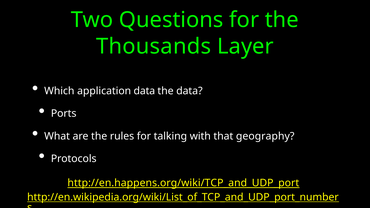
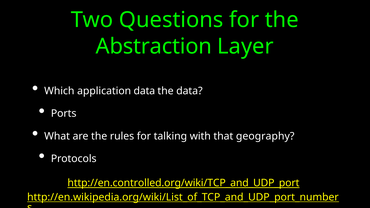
Thousands: Thousands -> Abstraction (154, 46)
http://en.happens.org/wiki/TCP_and_UDP_port: http://en.happens.org/wiki/TCP_and_UDP_port -> http://en.controlled.org/wiki/TCP_and_UDP_port (183, 183)
